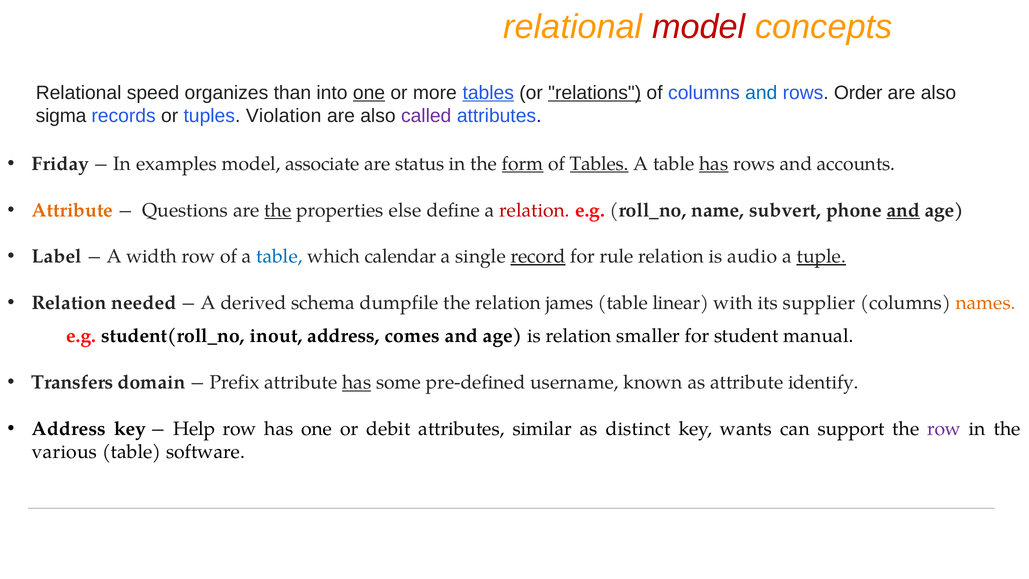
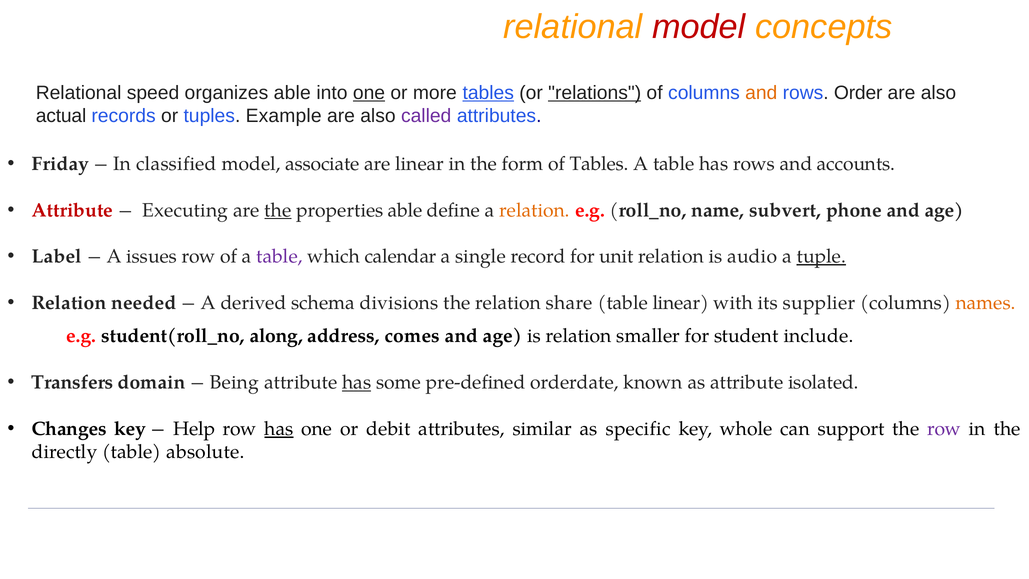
organizes than: than -> able (292, 93)
and colour: blue -> orange (761, 93)
sigma: sigma -> actual (61, 116)
Violation: Violation -> Example (284, 116)
examples: examples -> classified (176, 164)
are status: status -> linear (420, 164)
form underline: present -> none (523, 164)
Tables underline: present -> none (599, 164)
has underline: present -> none (714, 164)
Attribute colour: orange -> red (72, 210)
Questions: Questions -> Executing (185, 210)
properties else: else -> able (405, 210)
relation colour: red -> orange (535, 210)
and underline: present -> none (903, 210)
width: width -> issues (152, 256)
table colour: blue -> purple (280, 256)
record underline: present -> none (538, 256)
rule: rule -> unit (617, 256)
dumpfile: dumpfile -> divisions (399, 303)
james: james -> share (569, 303)
inout: inout -> along (276, 336)
manual: manual -> include (818, 336)
Prefix: Prefix -> Being (234, 382)
username: username -> orderdate (574, 382)
identify: identify -> isolated (823, 382)
Address: Address -> Changes (69, 429)
has underline: none -> present (279, 429)
distinct: distinct -> specific (638, 429)
wants: wants -> whole (746, 429)
various: various -> directly (65, 452)
software: software -> absolute (205, 452)
